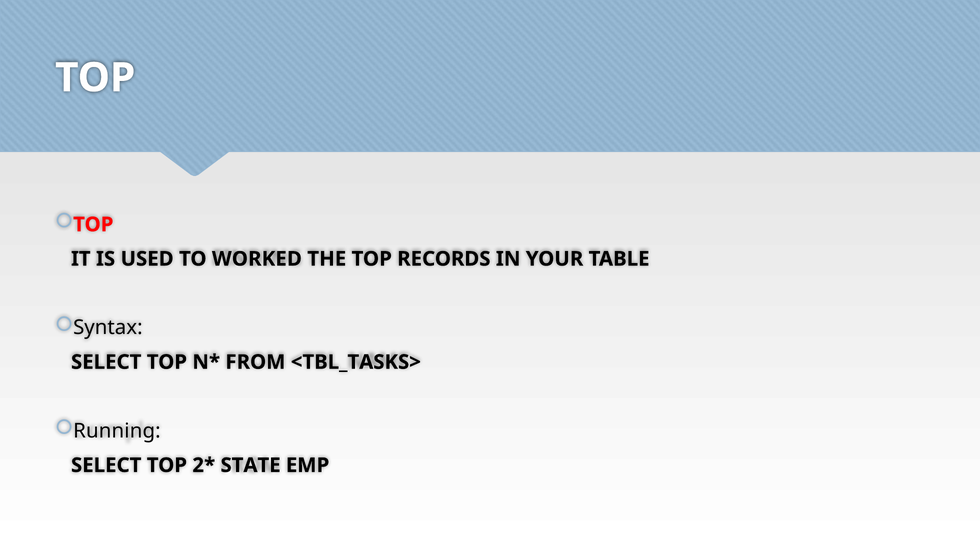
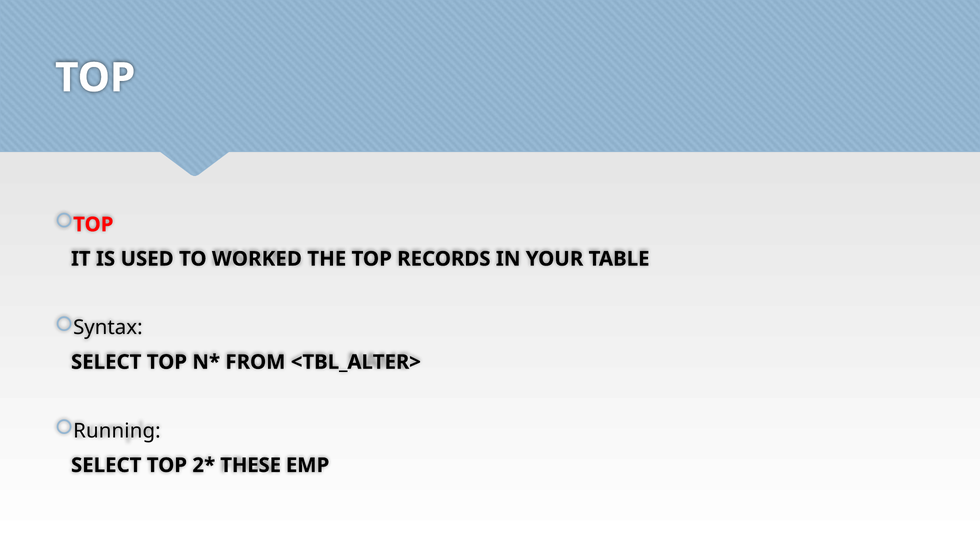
<TBL_TASKS>: <TBL_TASKS> -> <TBL_ALTER> (356, 362)
STATE: STATE -> THESE (251, 465)
